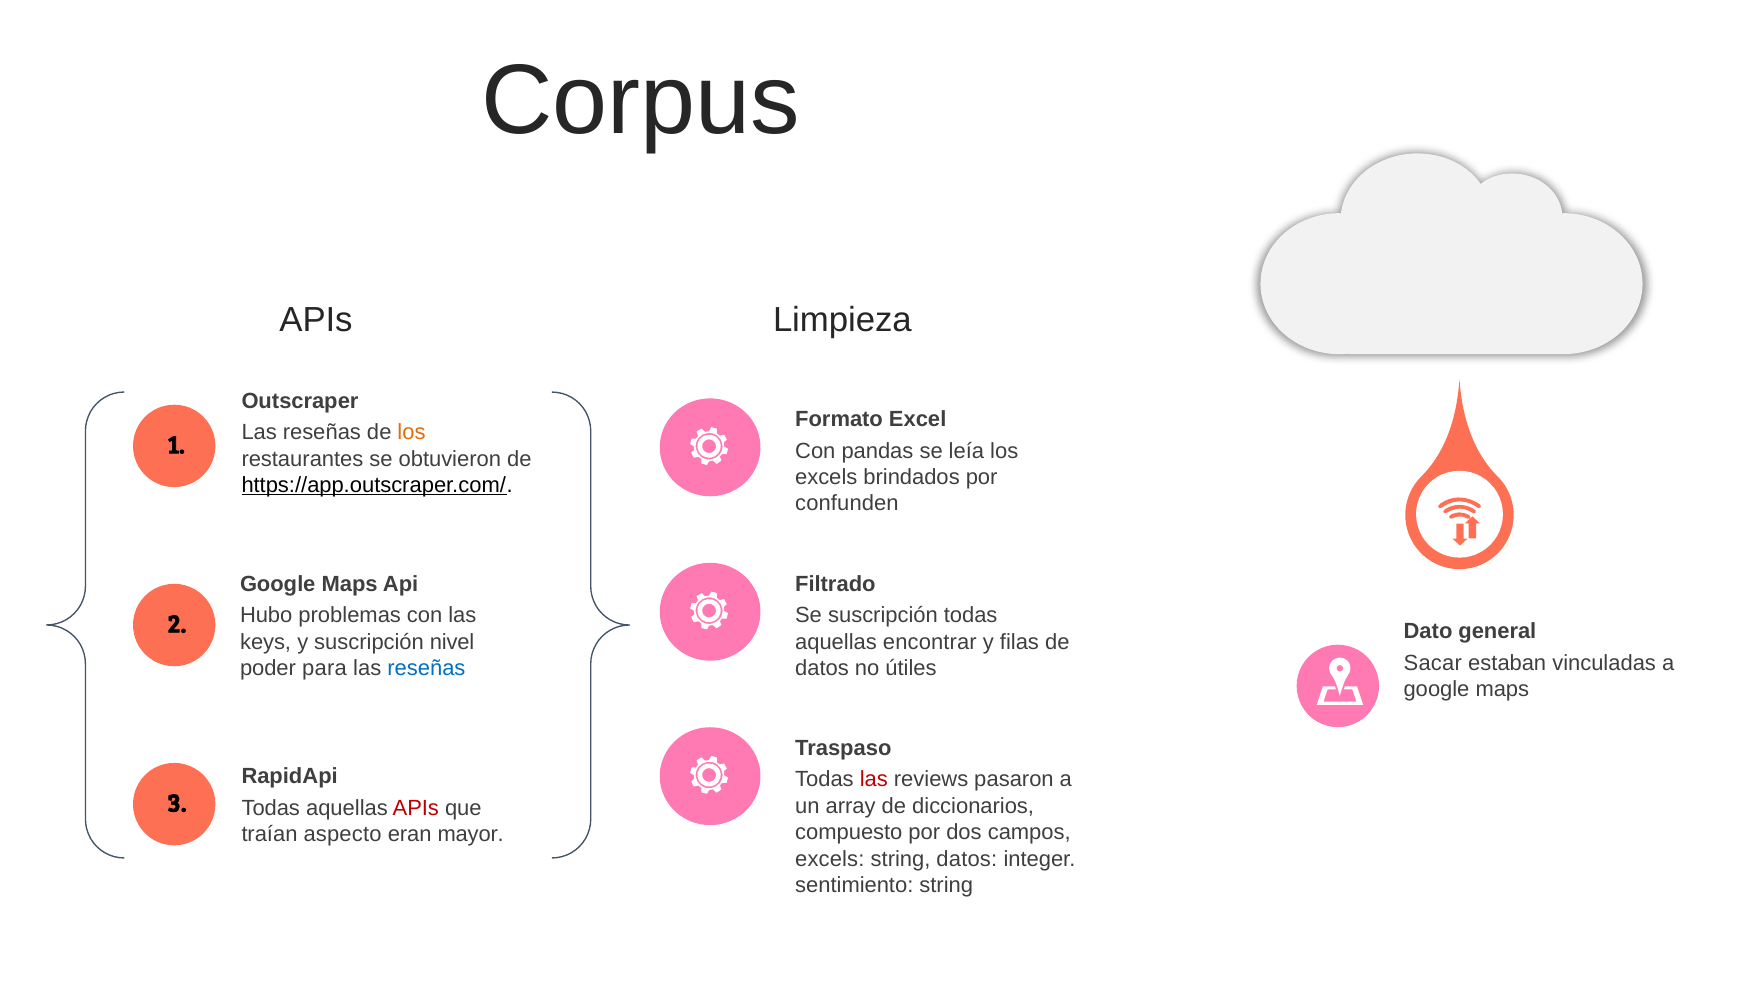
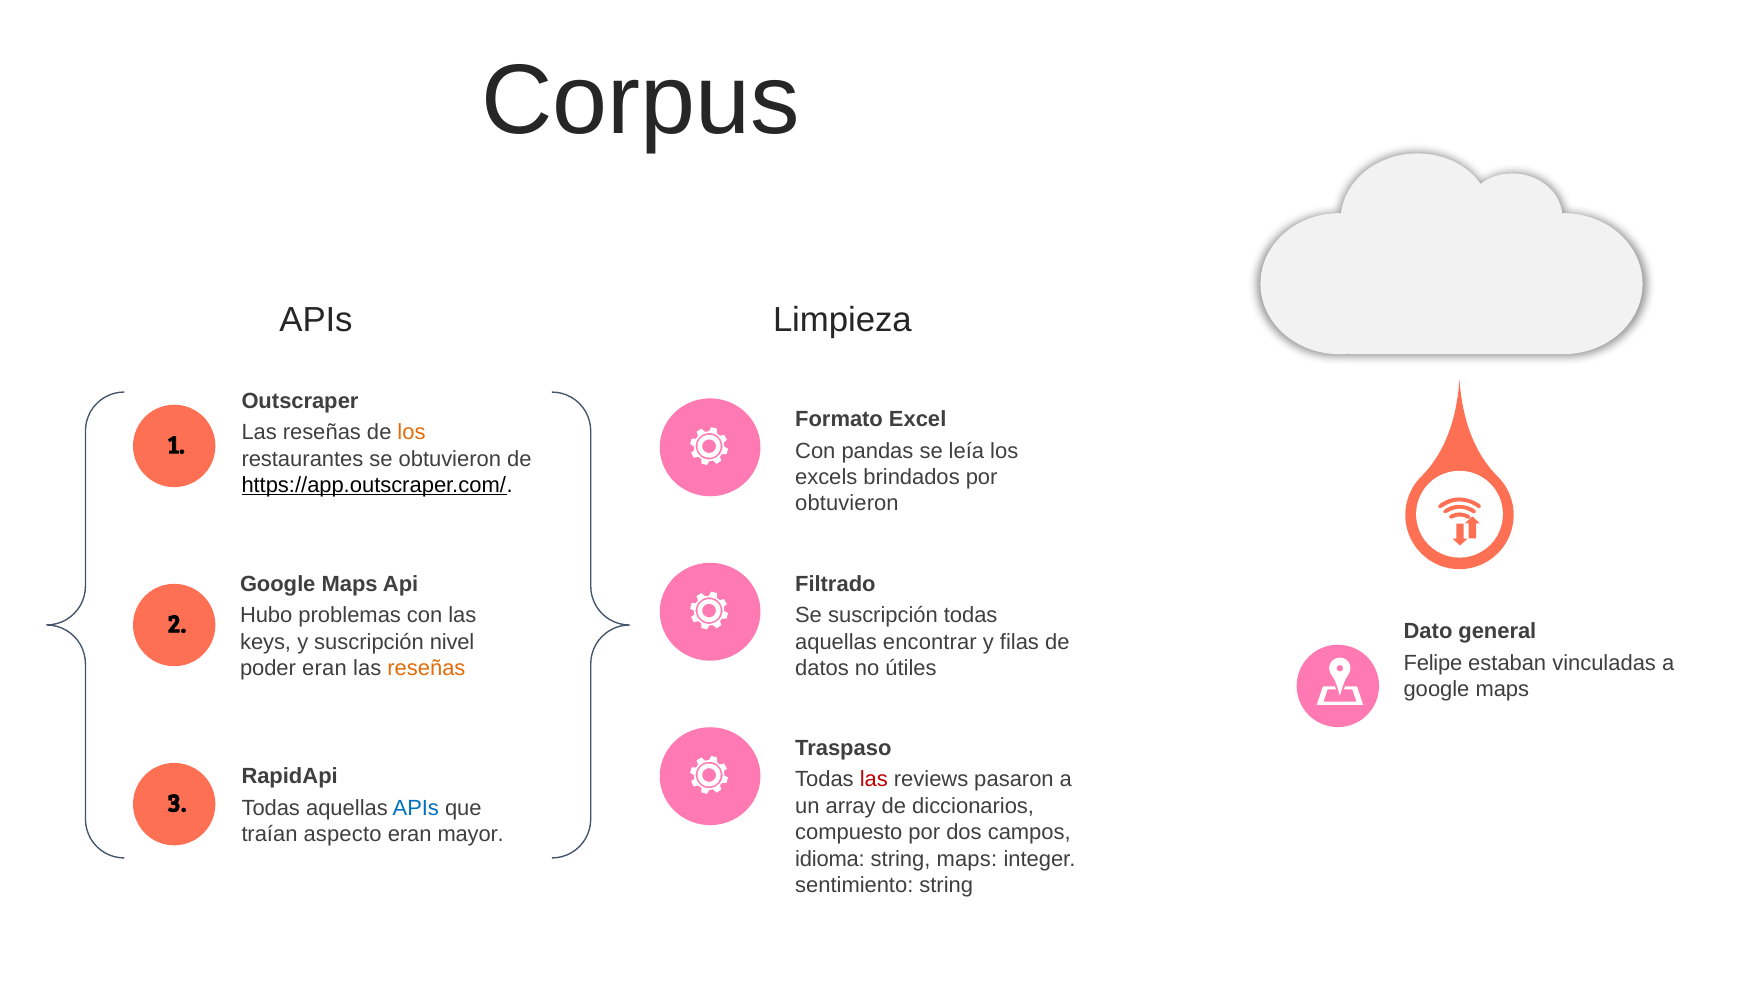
confunden: confunden -> obtuvieron (847, 504)
Sacar: Sacar -> Felipe (1433, 663)
poder para: para -> eran (325, 668)
reseñas colour: blue -> orange (426, 668)
APIs colour: red -> blue (416, 808)
excels: excels -> idioma (830, 859)
string datos: datos -> maps (967, 859)
